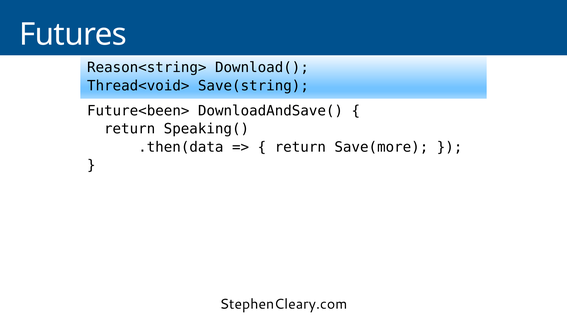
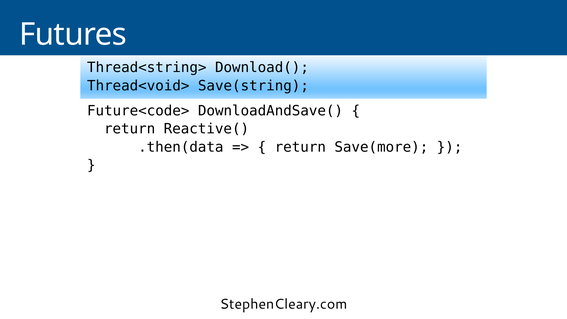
Reason<string>: Reason<string> -> Thread<string> (147, 68)
Future<been>: Future<been> -> Future<code> (138, 111)
Speaking(: Speaking( -> Reactive( (206, 129)
